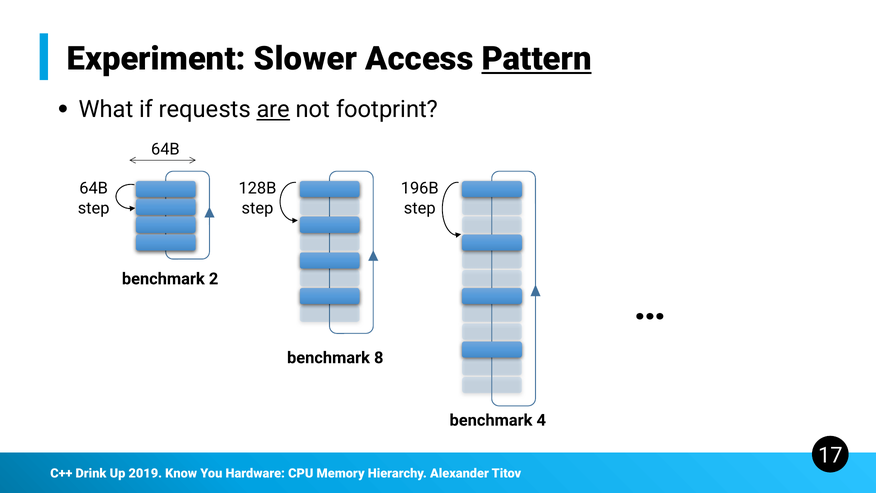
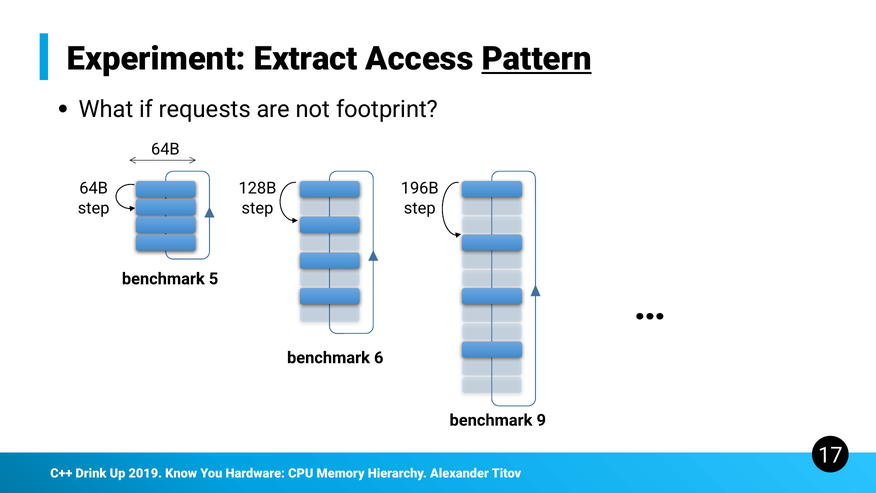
Slower: Slower -> Extract (306, 59)
are underline: present -> none (273, 110)
2: 2 -> 5 (214, 279)
8: 8 -> 6 (379, 358)
4: 4 -> 9 (541, 420)
